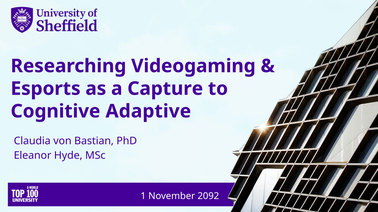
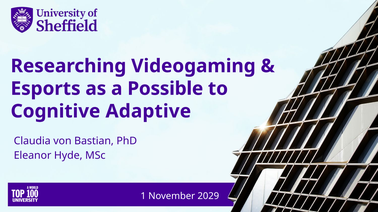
Capture: Capture -> Possible (165, 89)
2092: 2092 -> 2029 (208, 197)
